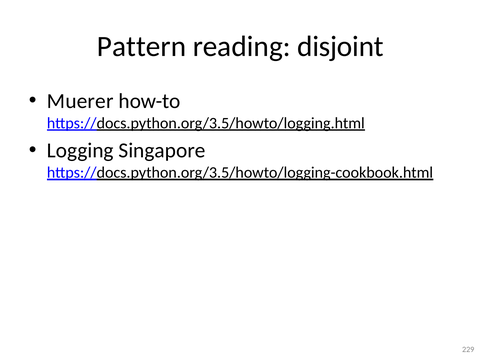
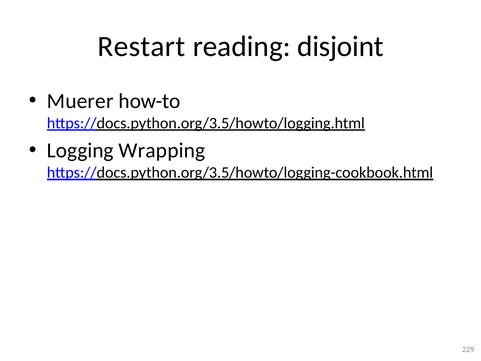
Pattern: Pattern -> Restart (141, 47)
Singapore: Singapore -> Wrapping (162, 150)
